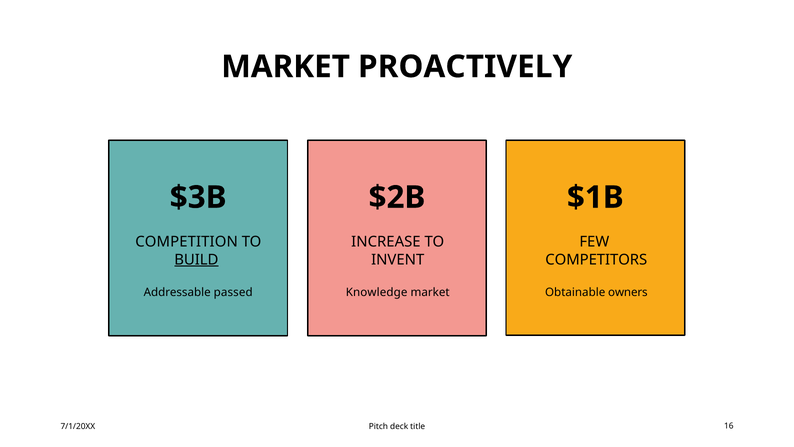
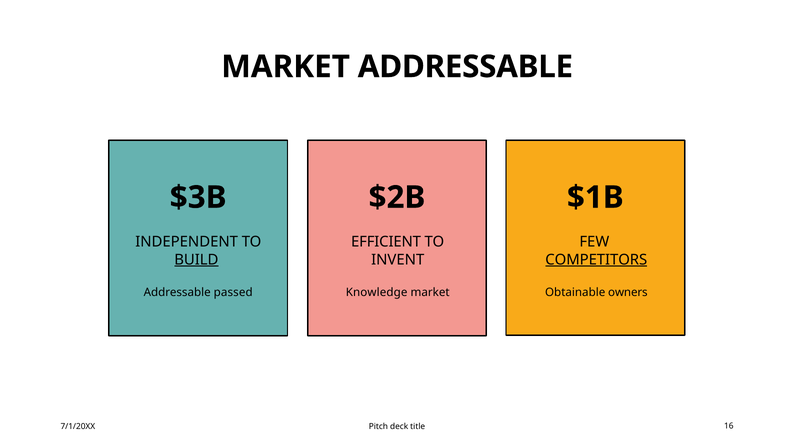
MARKET PROACTIVELY: PROACTIVELY -> ADDRESSABLE (465, 67)
COMPETITION: COMPETITION -> INDEPENDENT (187, 242)
INCREASE: INCREASE -> EFFICIENT (386, 242)
COMPETITORS underline: none -> present (596, 259)
